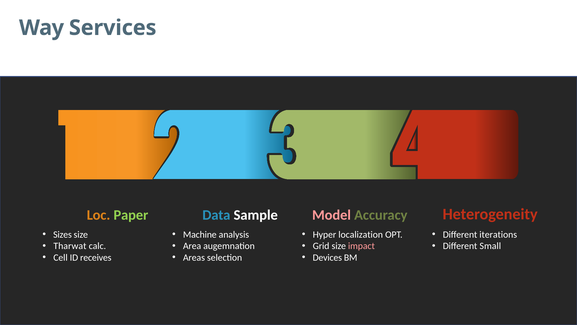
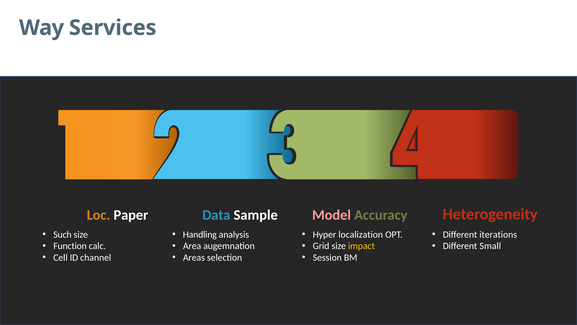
Paper colour: light green -> white (131, 215)
Sizes: Sizes -> Such (62, 234)
Machine: Machine -> Handling (200, 234)
Tharwat: Tharwat -> Function (70, 246)
impact colour: pink -> yellow (361, 246)
receives: receives -> channel (96, 257)
Devices: Devices -> Session (327, 257)
